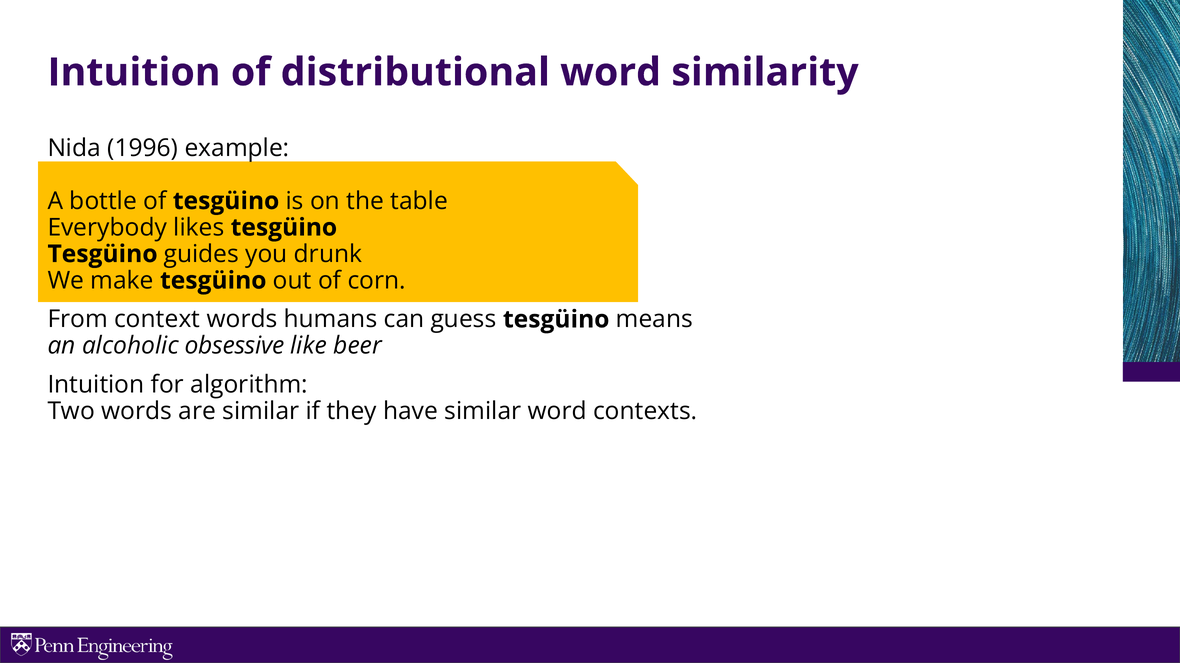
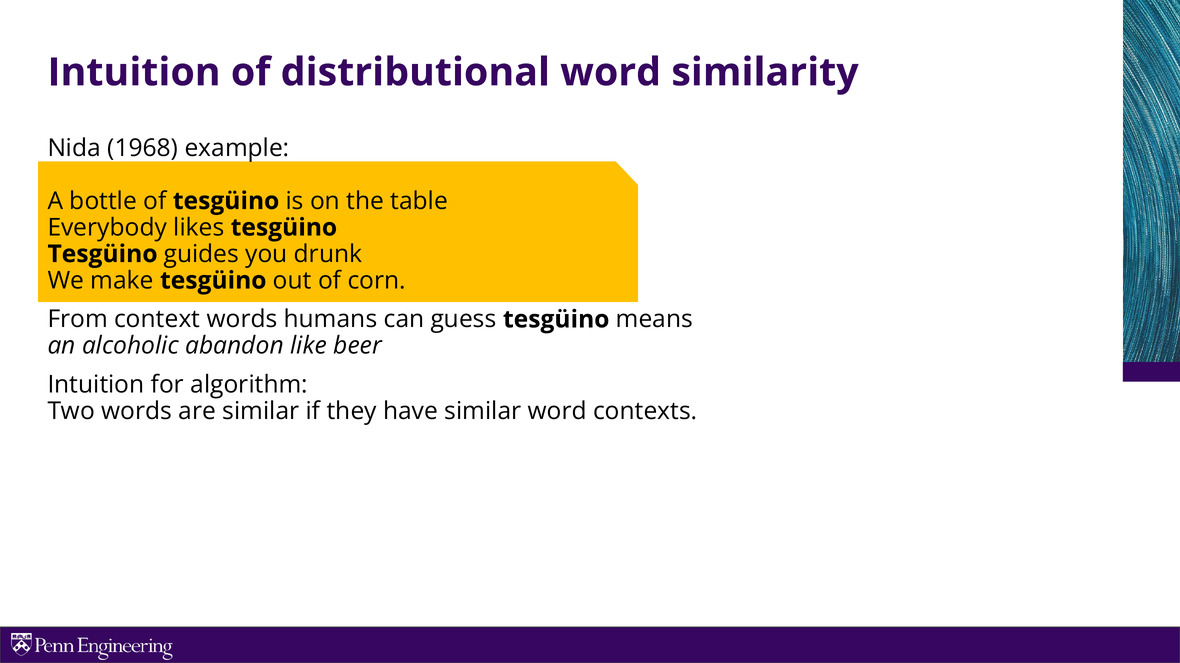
1996: 1996 -> 1968 (143, 148)
obsessive: obsessive -> abandon (234, 346)
